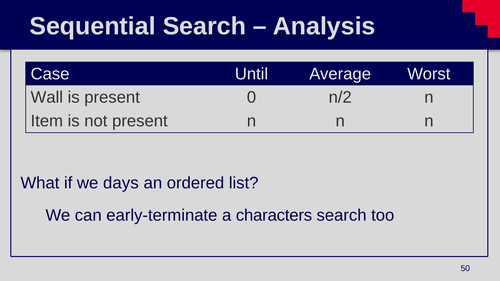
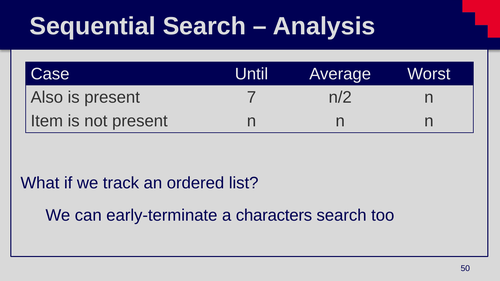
Wall: Wall -> Also (47, 98)
0: 0 -> 7 (252, 98)
days: days -> track (121, 183)
